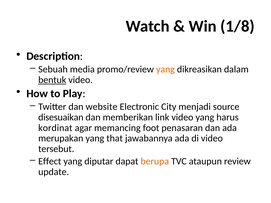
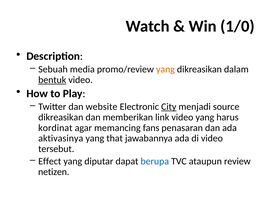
1/8: 1/8 -> 1/0 (237, 26)
City underline: none -> present (169, 107)
disesuaikan: disesuaikan -> dikreasikan (61, 117)
foot: foot -> fans (151, 128)
merupakan: merupakan -> aktivasinya (61, 139)
berupa colour: orange -> blue (155, 162)
update: update -> netizen (54, 172)
